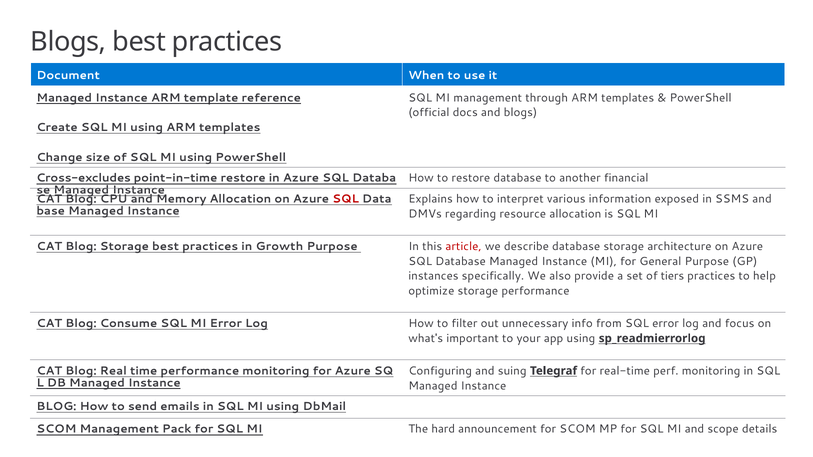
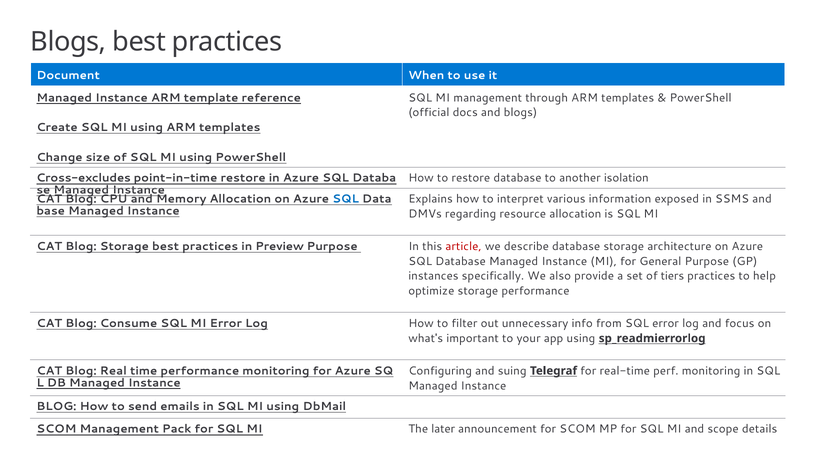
financial: financial -> isolation (626, 178)
SQL colour: red -> blue (346, 199)
Growth: Growth -> Preview (280, 246)
hard: hard -> later (443, 429)
